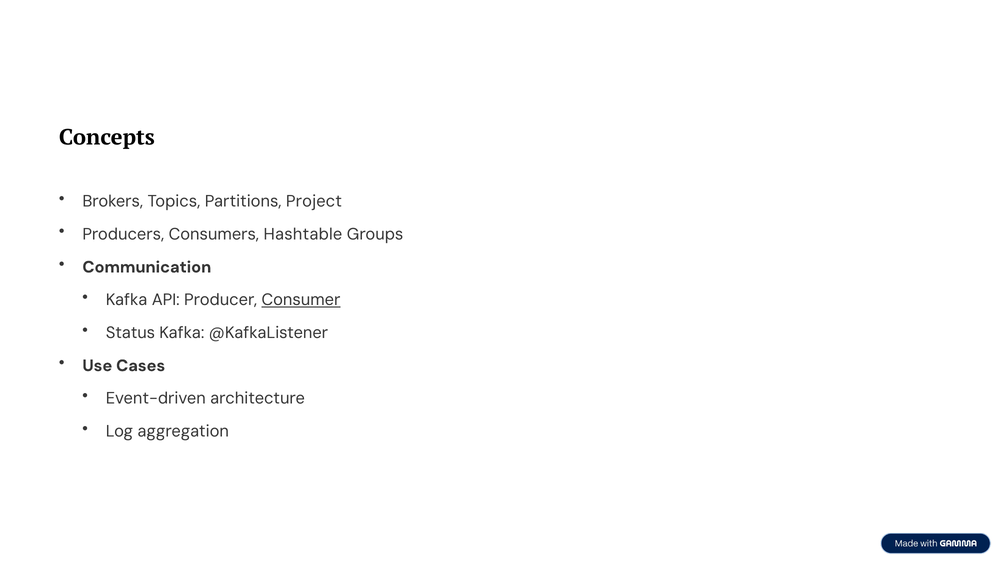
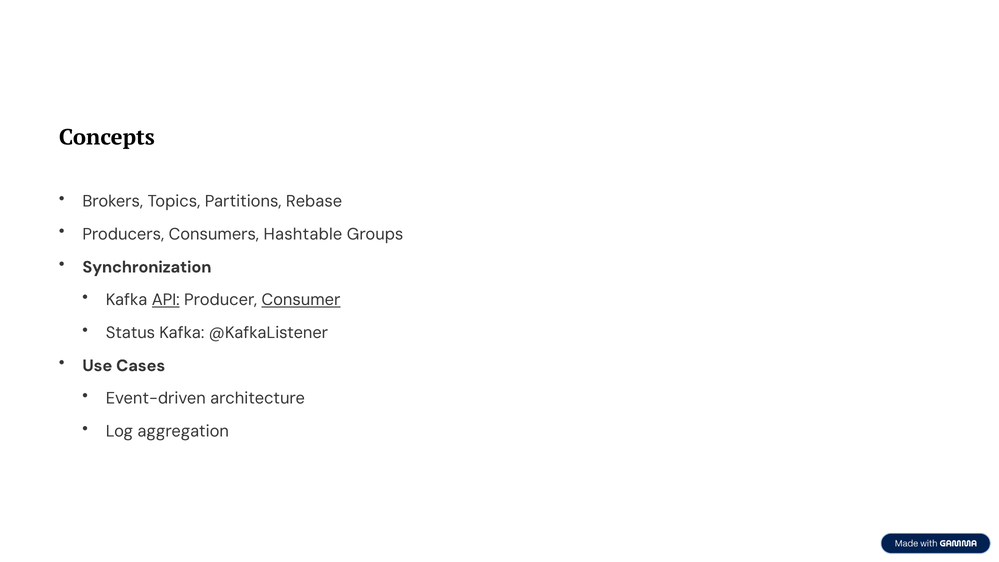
Project: Project -> Rebase (314, 201)
Communication: Communication -> Synchronization (147, 267)
API underline: none -> present (166, 300)
